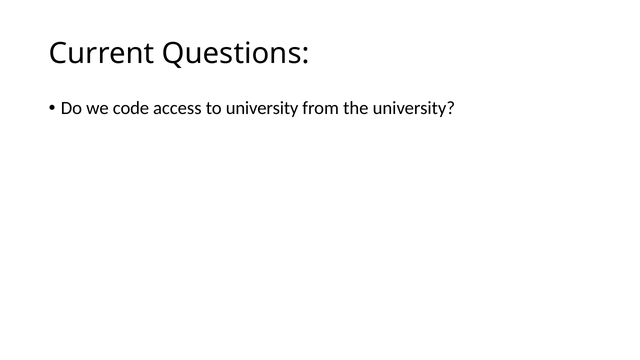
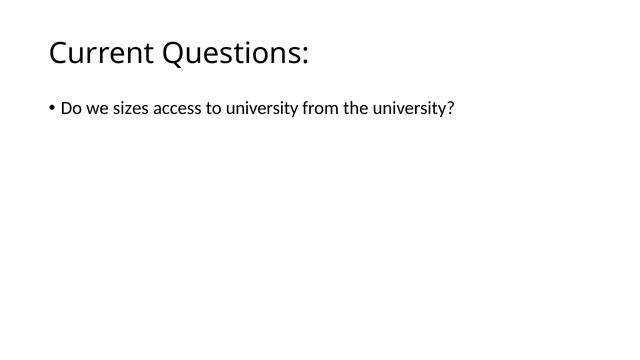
code: code -> sizes (131, 108)
